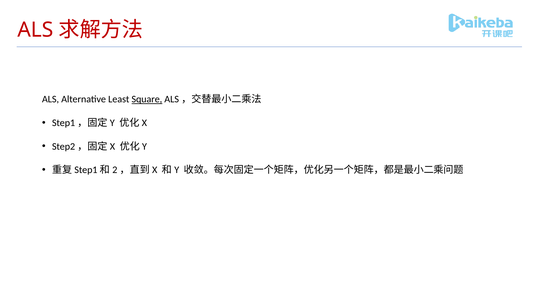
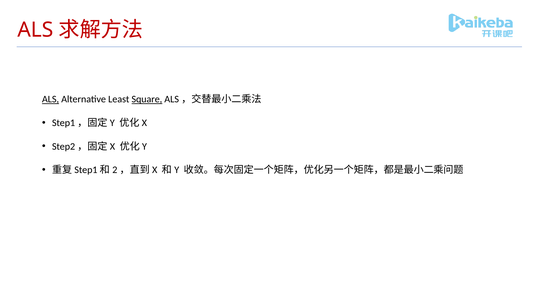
ALS underline: none -> present (51, 99)
